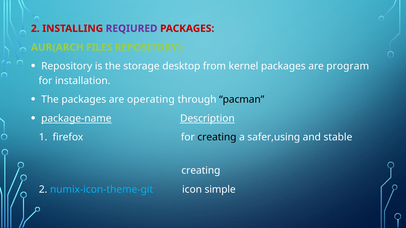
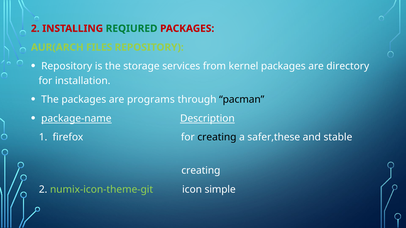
REQIURED colour: purple -> green (132, 29)
desktop: desktop -> services (181, 66)
program: program -> directory (348, 66)
operating: operating -> programs (151, 100)
safer,using: safer,using -> safer,these (274, 137)
numix-icon-theme-git colour: light blue -> light green (102, 190)
